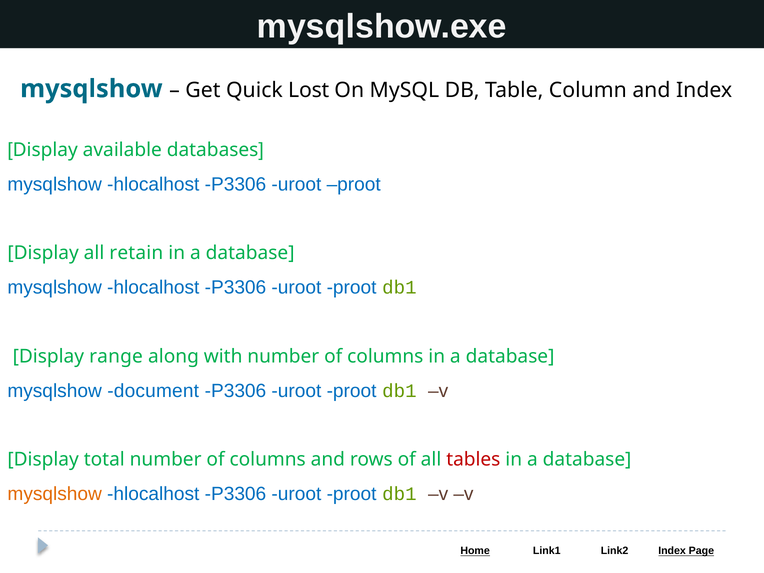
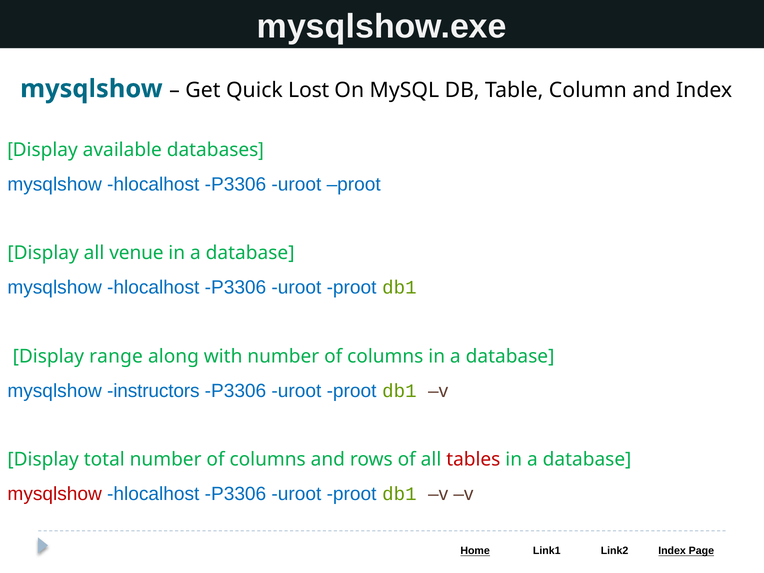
retain: retain -> venue (136, 253)
document: document -> instructors (153, 391)
mysqlshow colour: orange -> red (55, 494)
